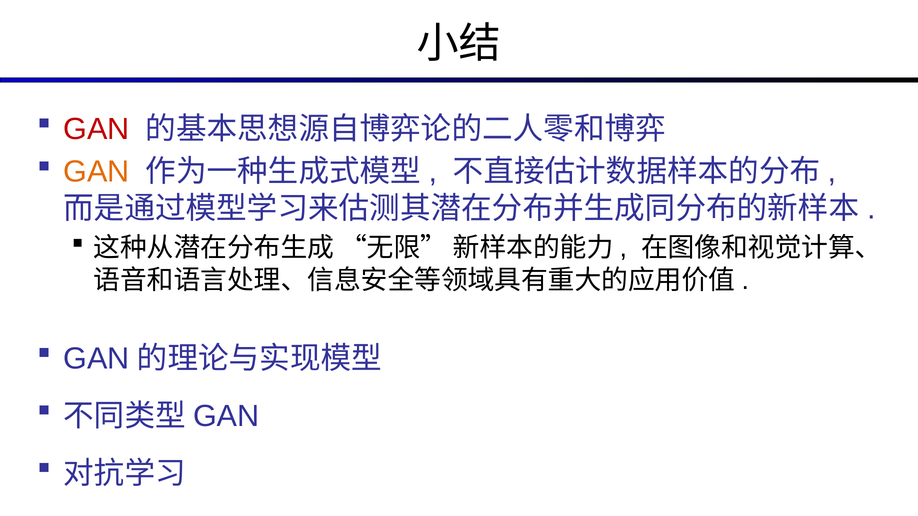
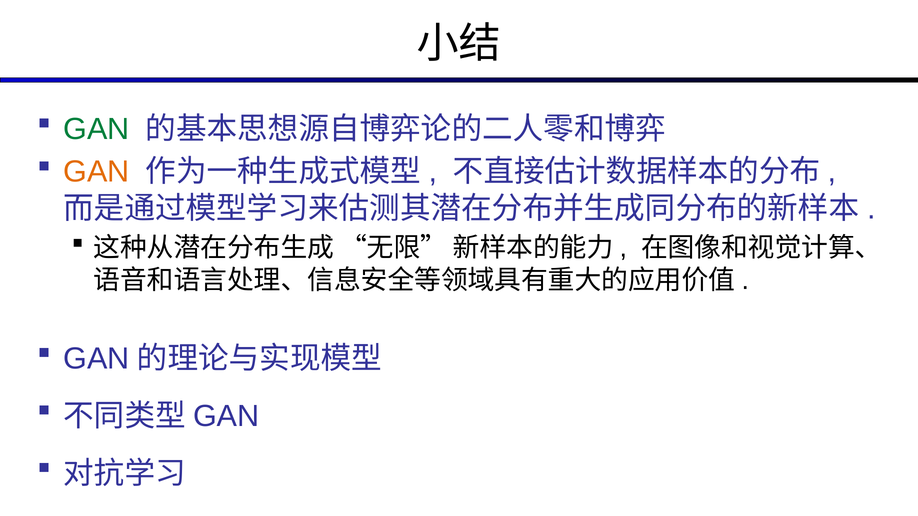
GAN colour: red -> green (96, 129)
